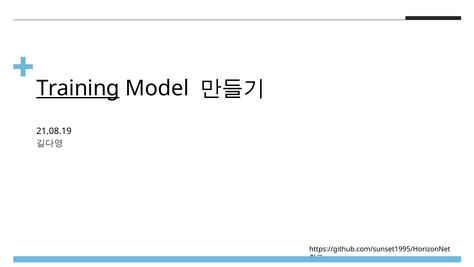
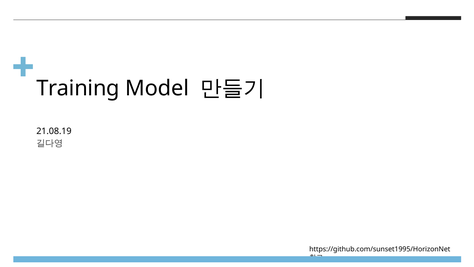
Training underline: present -> none (78, 88)
